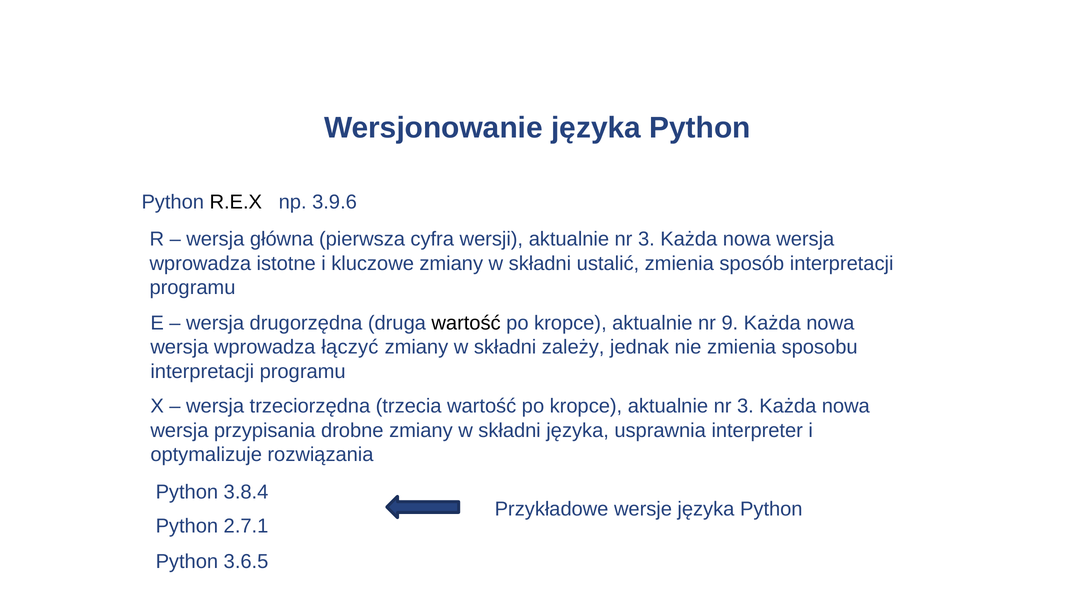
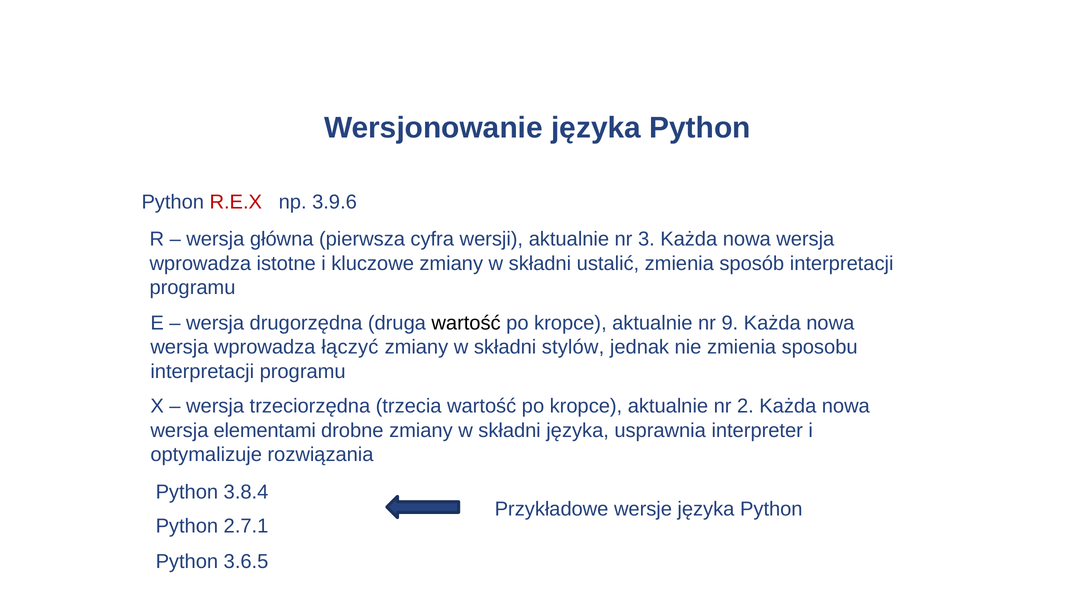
R.E.X colour: black -> red (236, 202)
zależy: zależy -> stylów (573, 347)
kropce aktualnie nr 3: 3 -> 2 (745, 406)
przypisania: przypisania -> elementami (265, 431)
